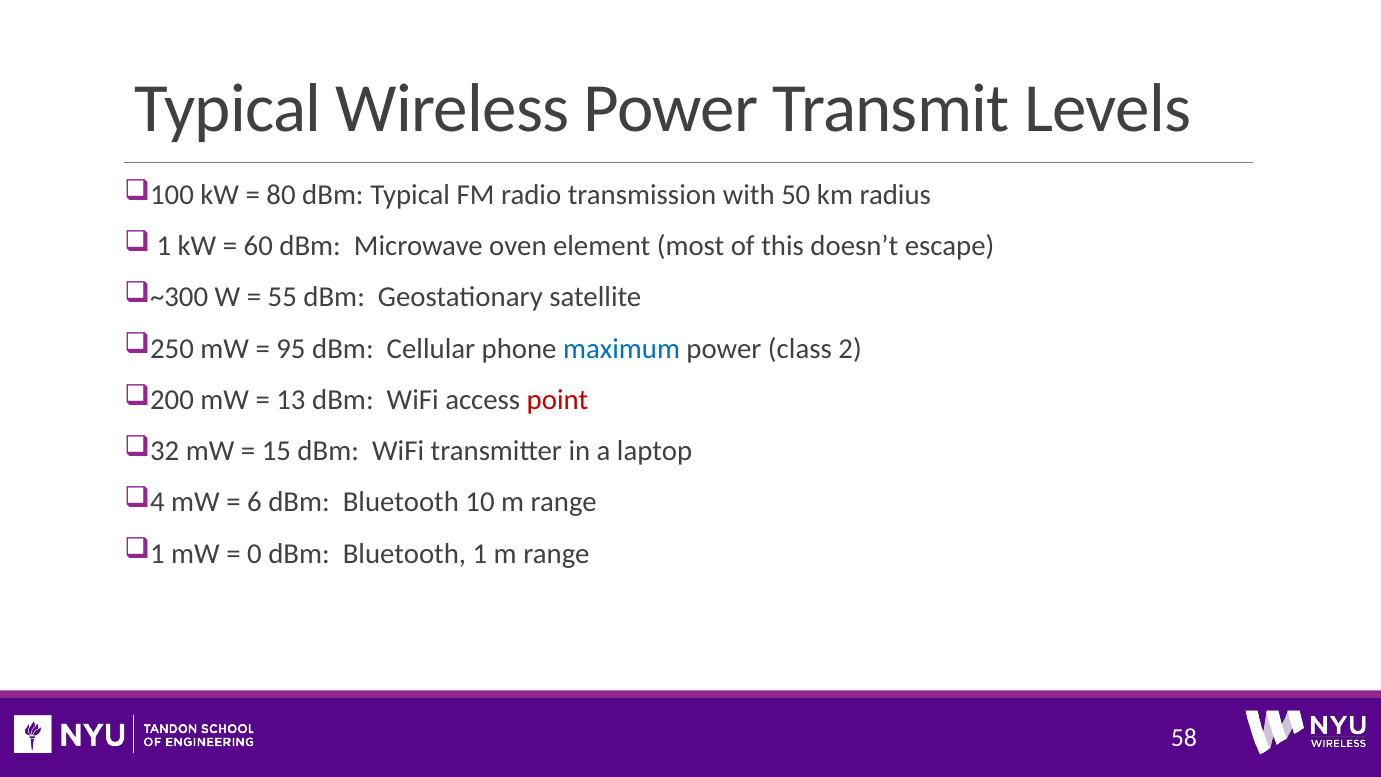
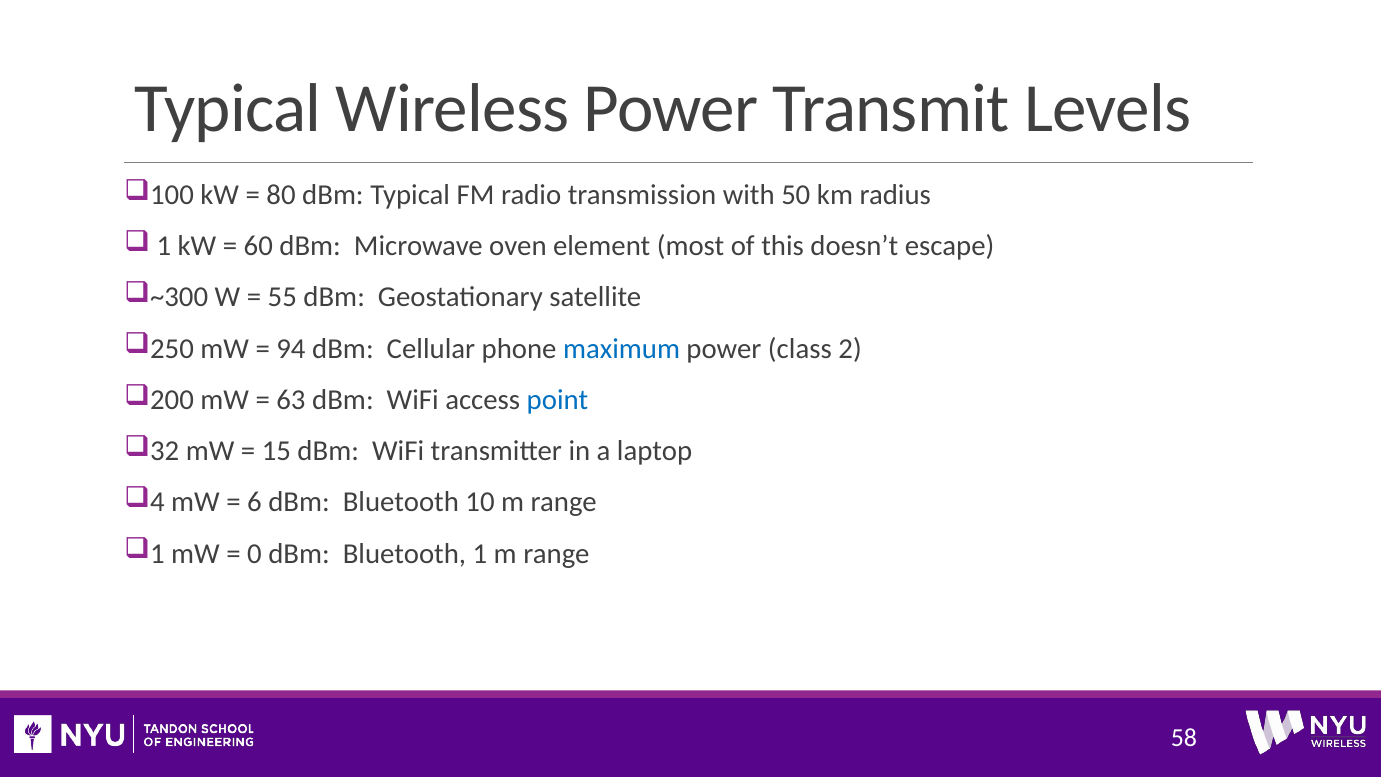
95: 95 -> 94 (291, 349)
13: 13 -> 63 (291, 400)
point colour: red -> blue (558, 400)
